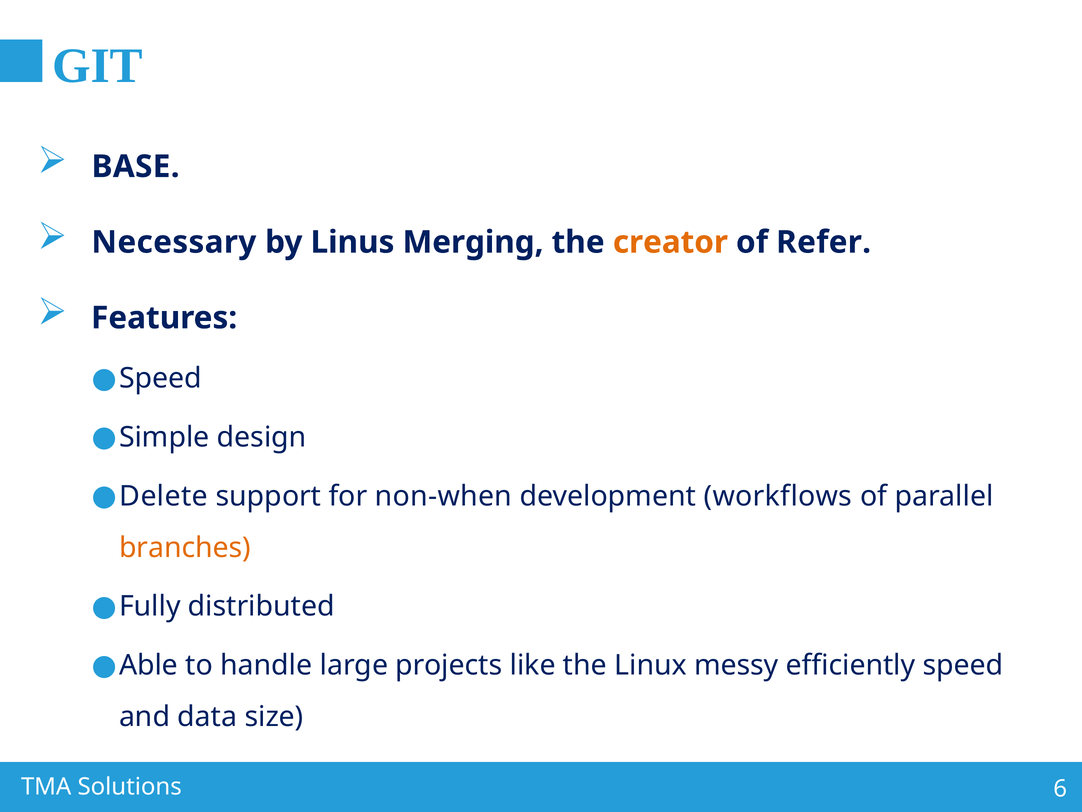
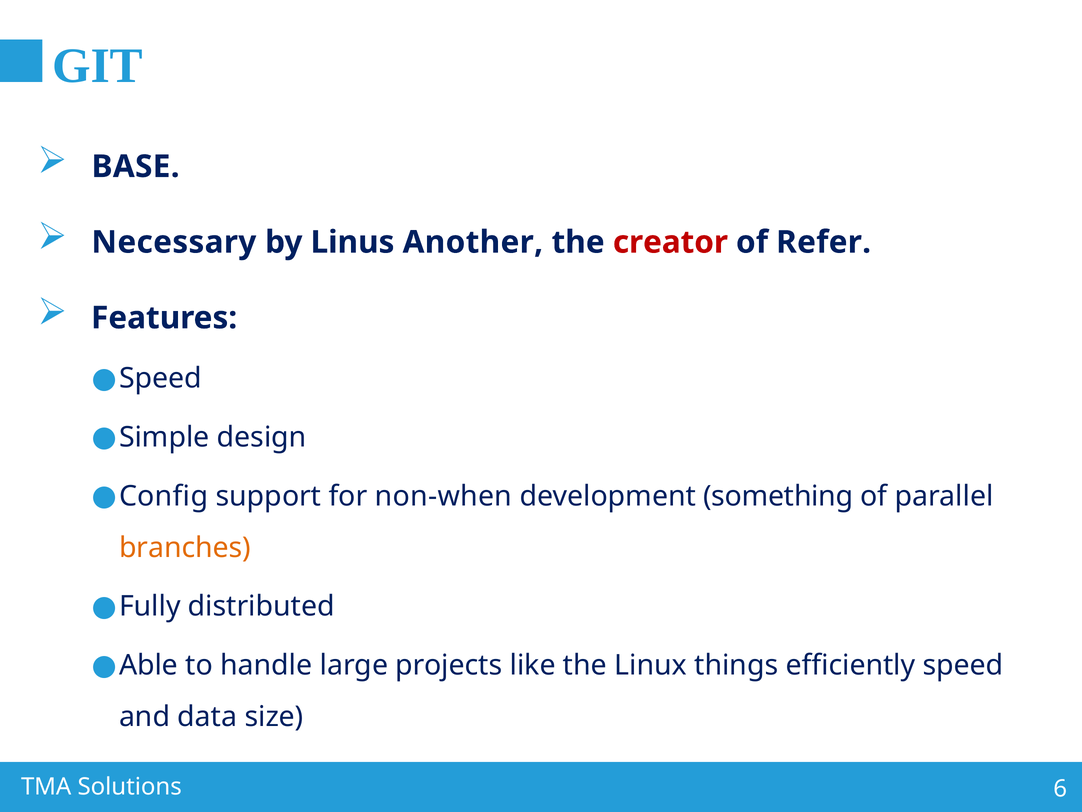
Merging: Merging -> Another (473, 242)
creator colour: orange -> red (670, 242)
Delete: Delete -> Config (164, 496)
workflows: workflows -> something (778, 496)
messy: messy -> things (736, 665)
